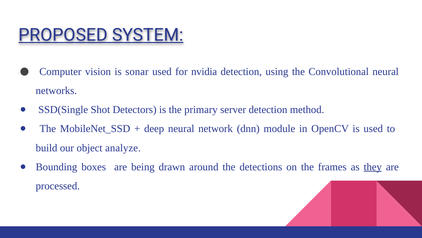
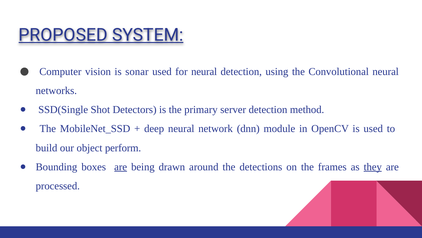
for nvidia: nvidia -> neural (204, 72)
analyze: analyze -> perform (123, 147)
are underline: none -> present (121, 166)
